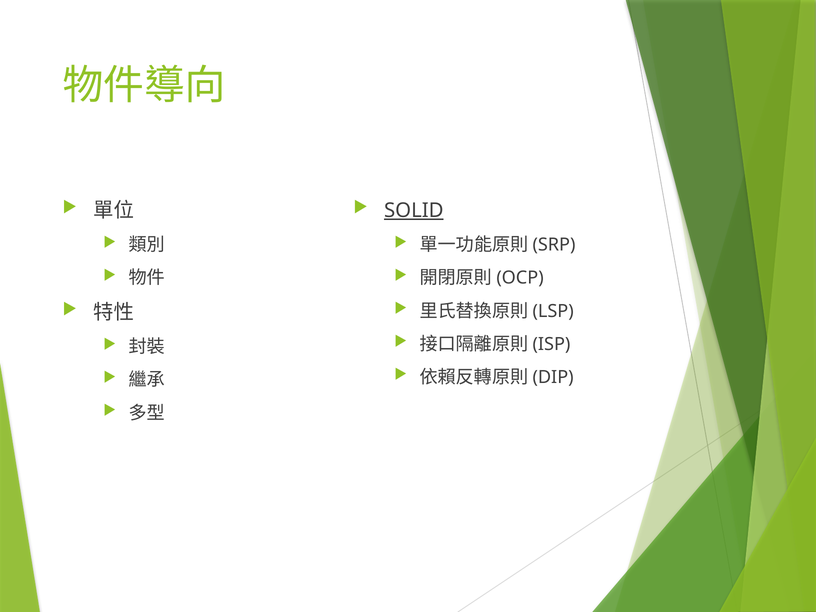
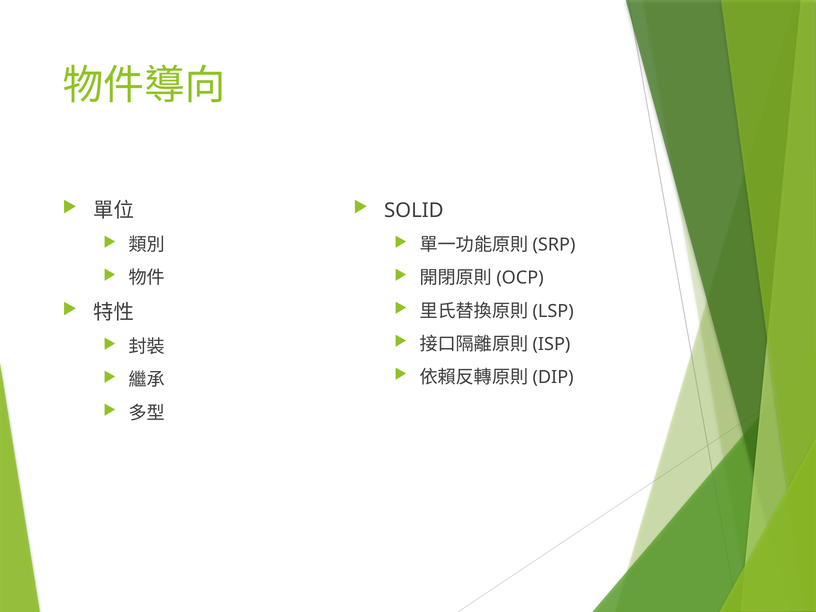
SOLID underline: present -> none (414, 211)
